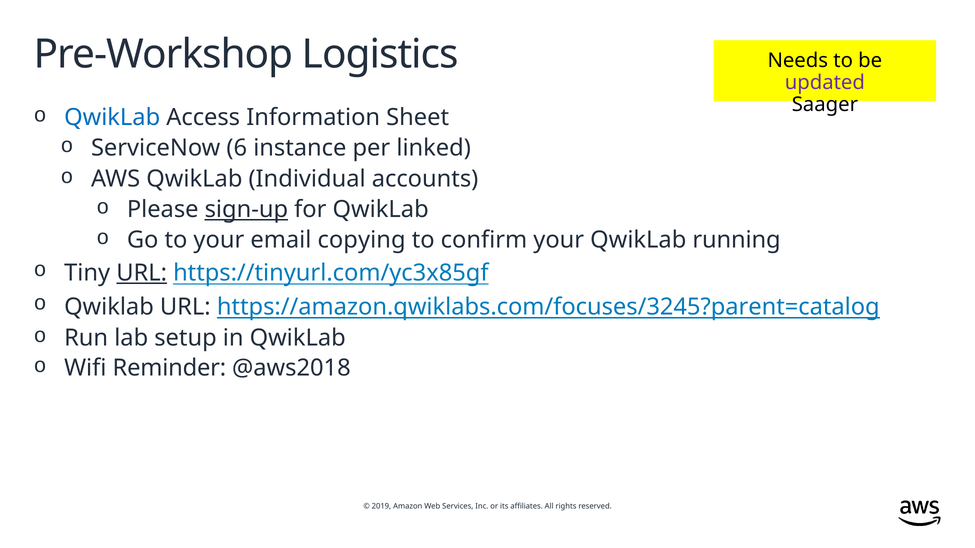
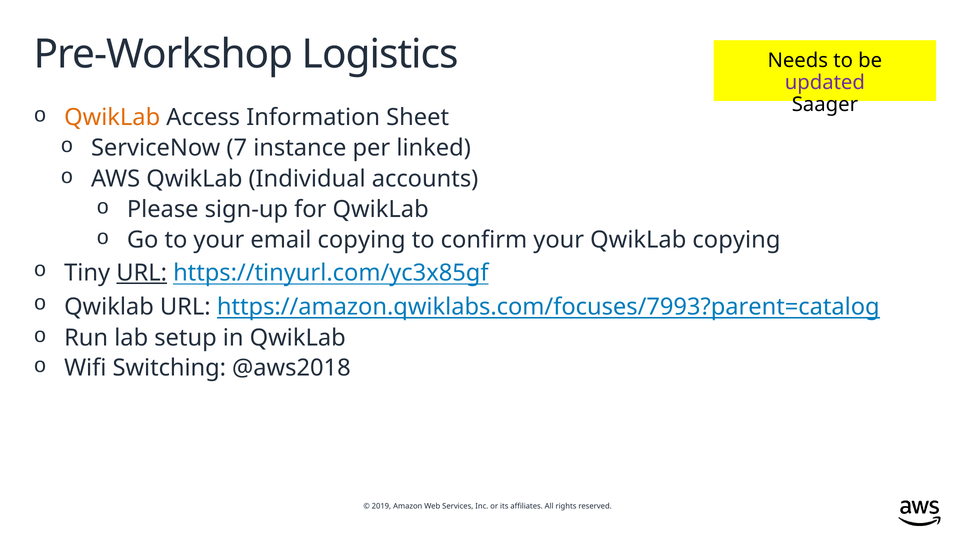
QwikLab colour: blue -> orange (112, 118)
6: 6 -> 7 (237, 148)
sign-up underline: present -> none (246, 210)
QwikLab running: running -> copying (736, 240)
https://amazon.qwiklabs.com/focuses/3245?parent=catalog: https://amazon.qwiklabs.com/focuses/3245?parent=catalog -> https://amazon.qwiklabs.com/focuses/7993?parent=catalog (548, 307)
Reminder: Reminder -> Switching (169, 368)
